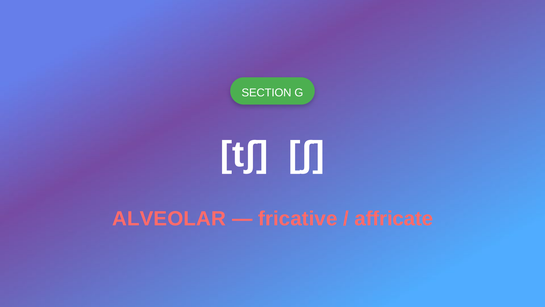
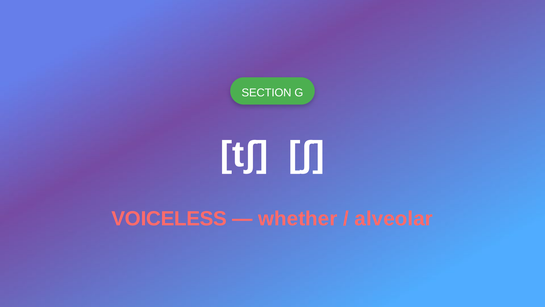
ALVEOLAR: ALVEOLAR -> VOICELESS (169, 219)
fricative: fricative -> whether (298, 219)
affricate: affricate -> alveolar (394, 219)
